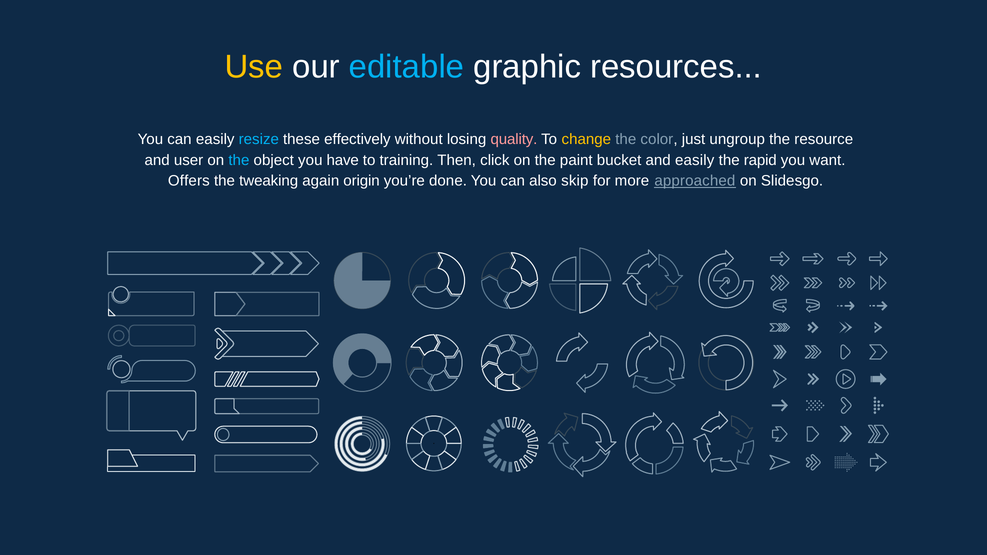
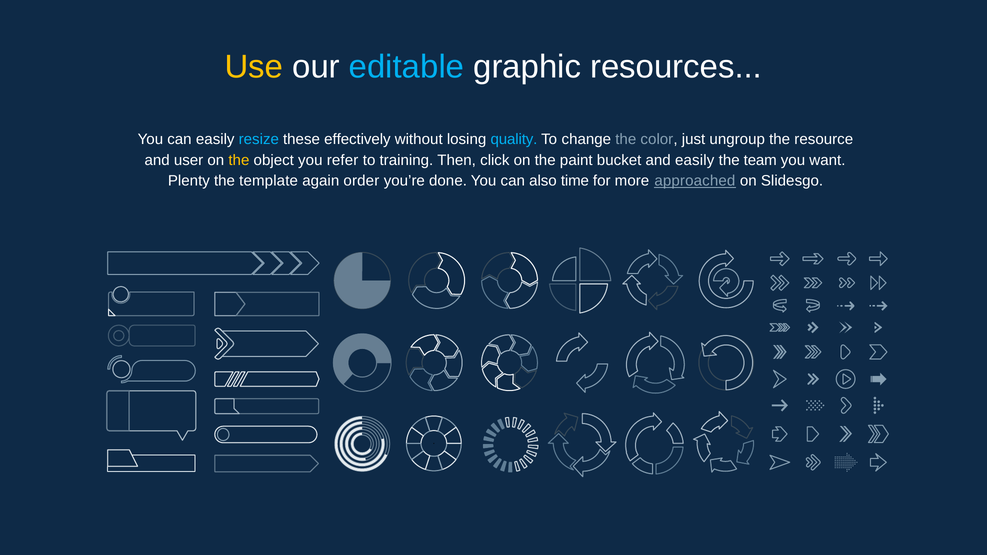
quality colour: pink -> light blue (514, 139)
change colour: yellow -> white (586, 139)
the colour: light blue -> yellow (239, 160)
have: have -> refer (343, 160)
rapid: rapid -> team (760, 160)
Offers: Offers -> Plenty (189, 181)
tweaking: tweaking -> template (269, 181)
origin: origin -> order (361, 181)
skip: skip -> time (575, 181)
